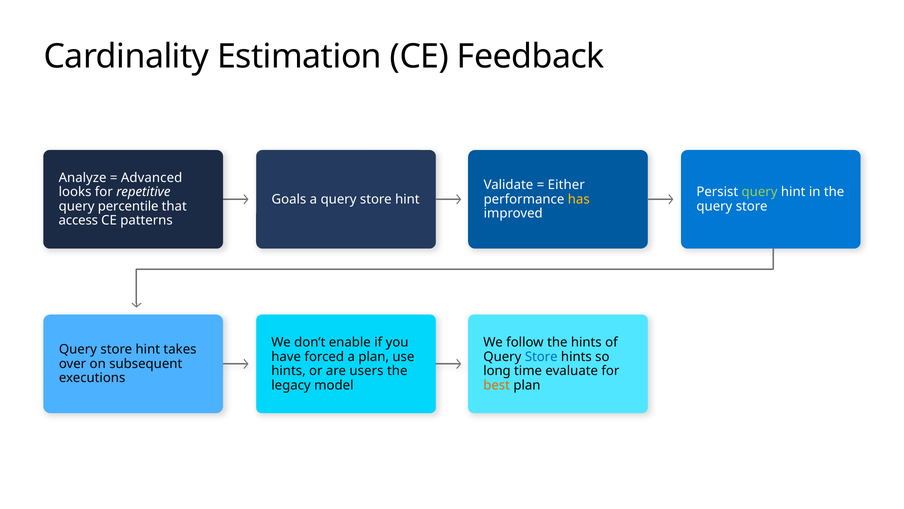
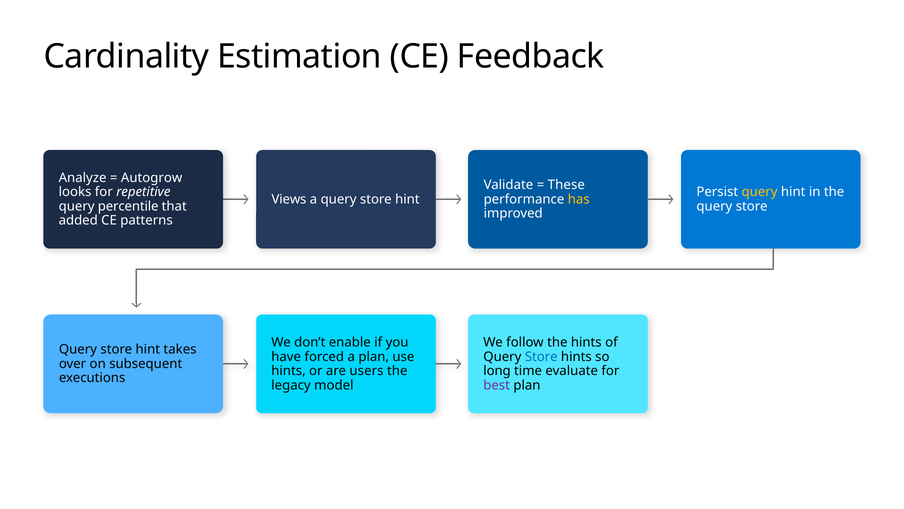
Advanced: Advanced -> Autogrow (152, 178)
Either: Either -> These (566, 185)
query colour: light green -> yellow (760, 192)
Goals: Goals -> Views (289, 199)
access: access -> added (78, 220)
best colour: orange -> purple (497, 385)
